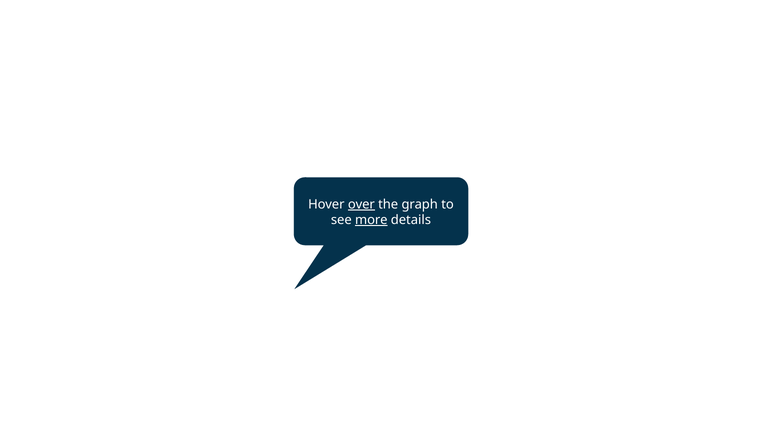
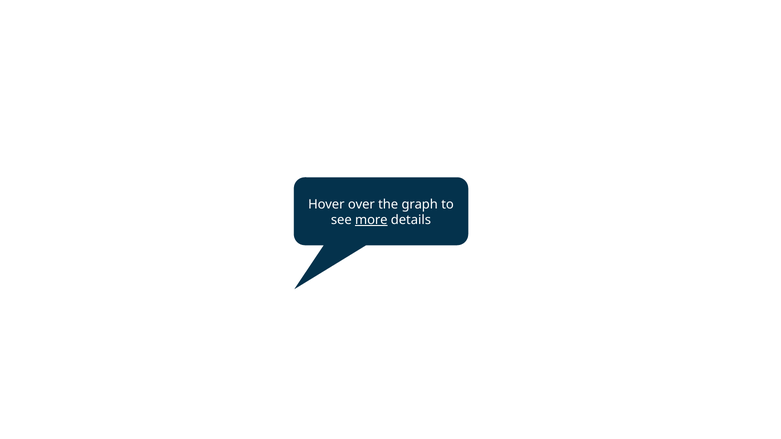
over underline: present -> none (361, 205)
